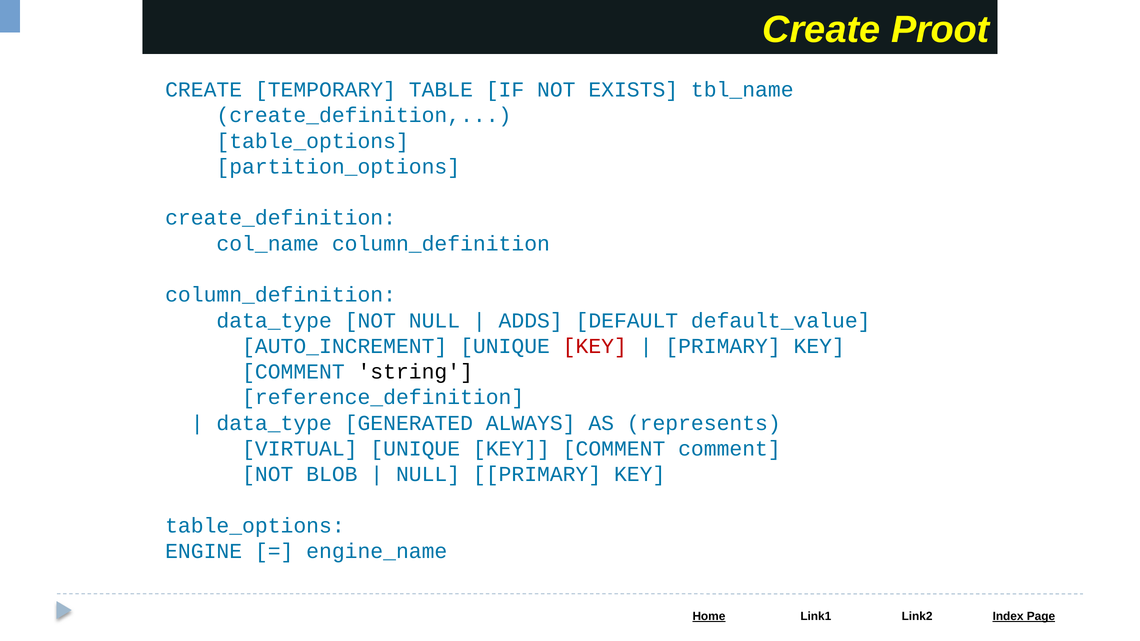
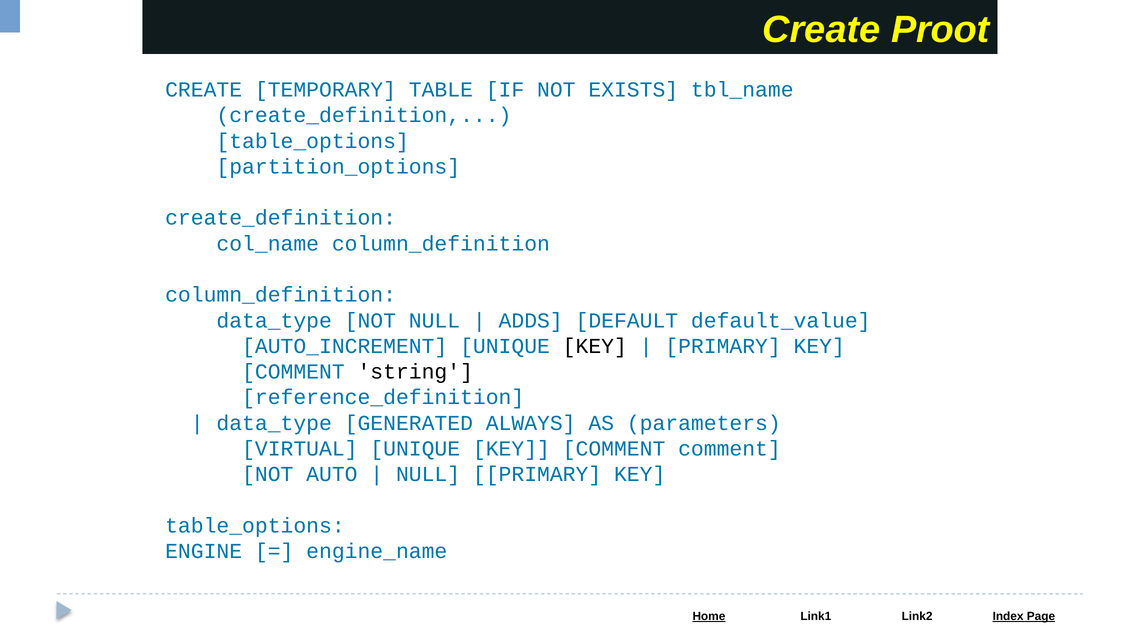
KEY colour: red -> black (595, 346)
represents: represents -> parameters (704, 423)
BLOB: BLOB -> AUTO (332, 475)
